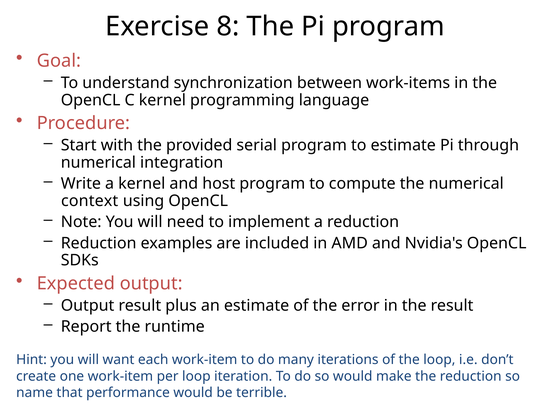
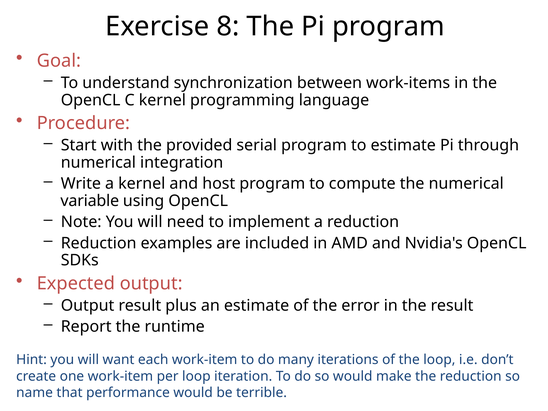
context: context -> variable (90, 201)
